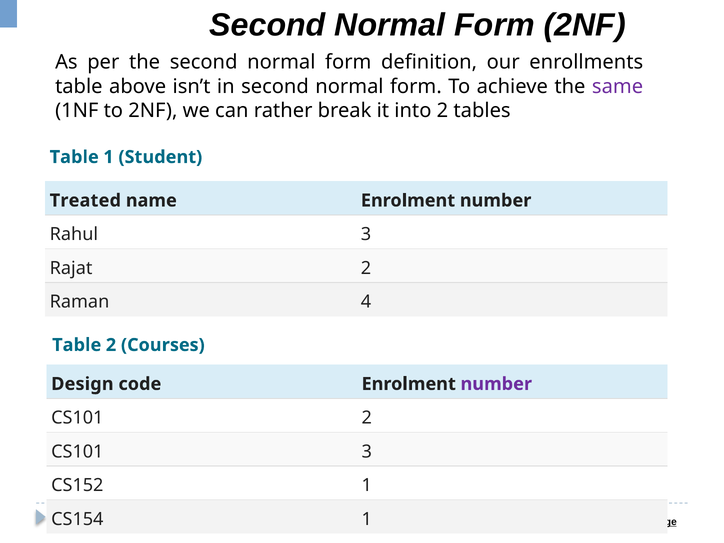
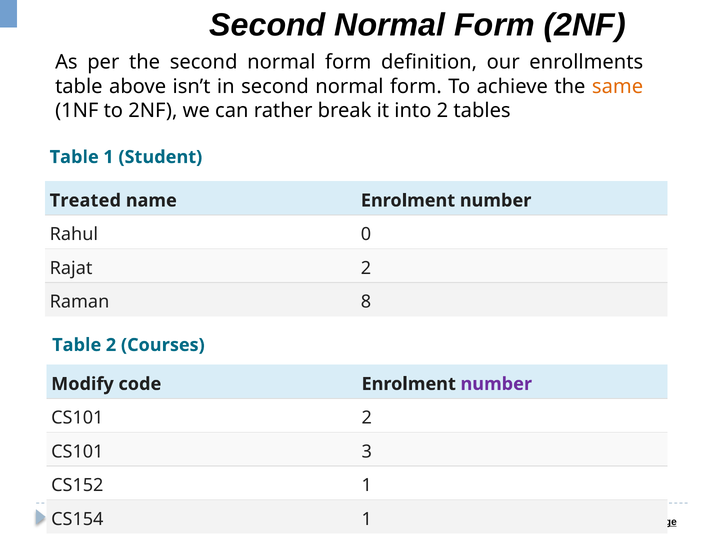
same colour: purple -> orange (618, 86)
Rahul 3: 3 -> 0 (366, 234)
4: 4 -> 8 (366, 302)
Design: Design -> Modify (82, 384)
